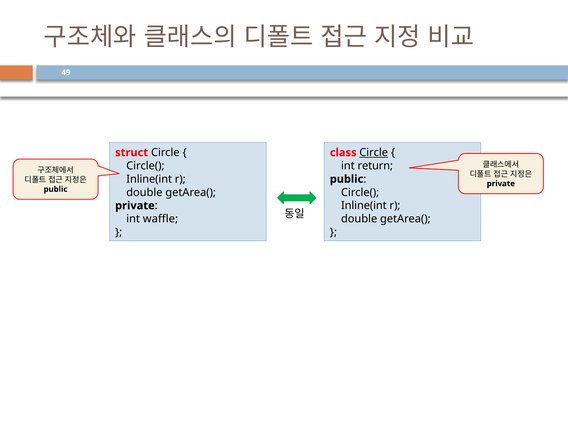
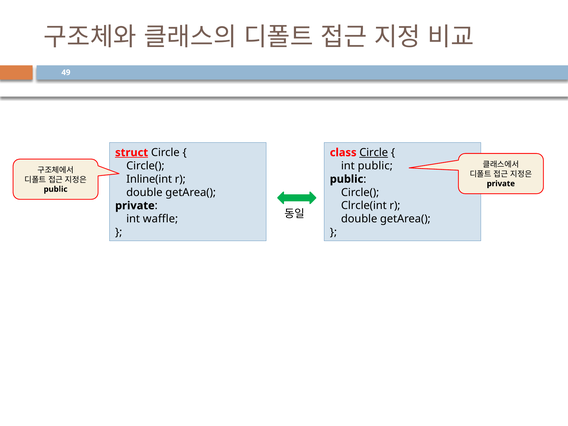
struct underline: none -> present (132, 153)
int return: return -> public (375, 166)
Inline(int: Inline(int -> Clrcle(int (364, 206)
